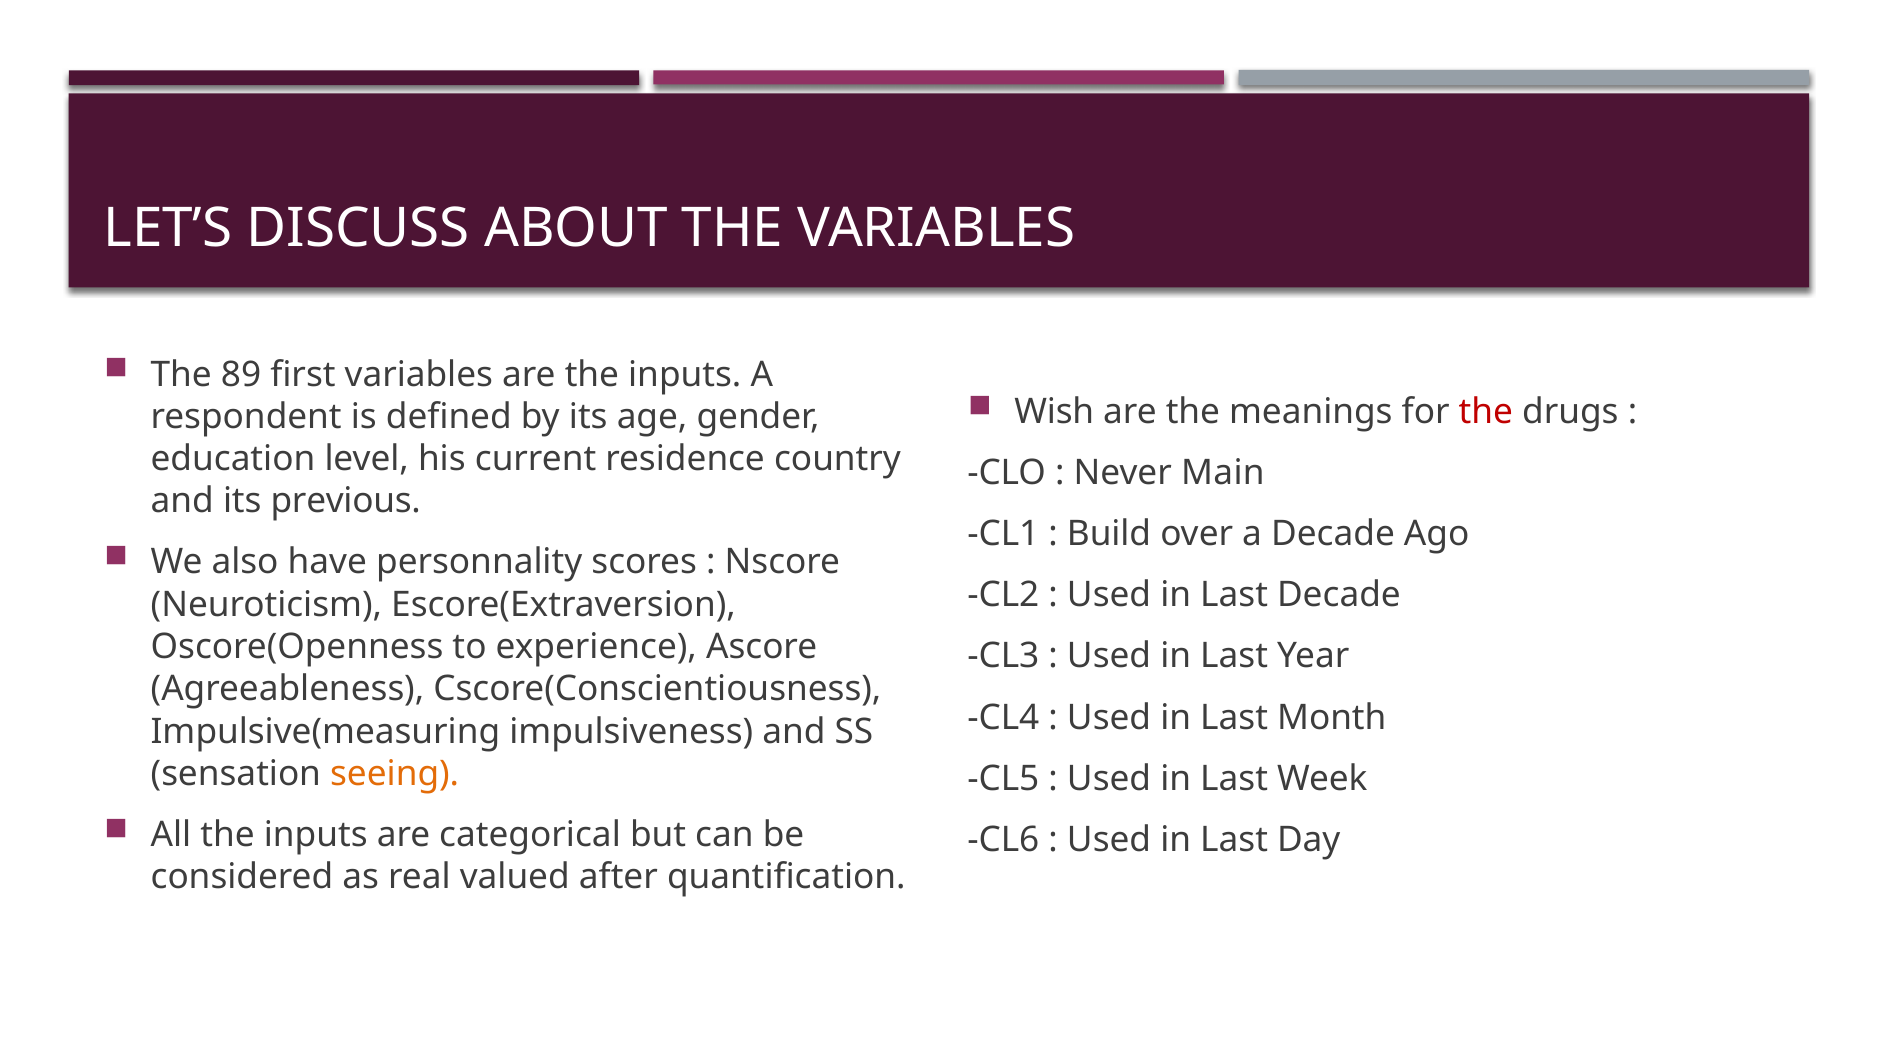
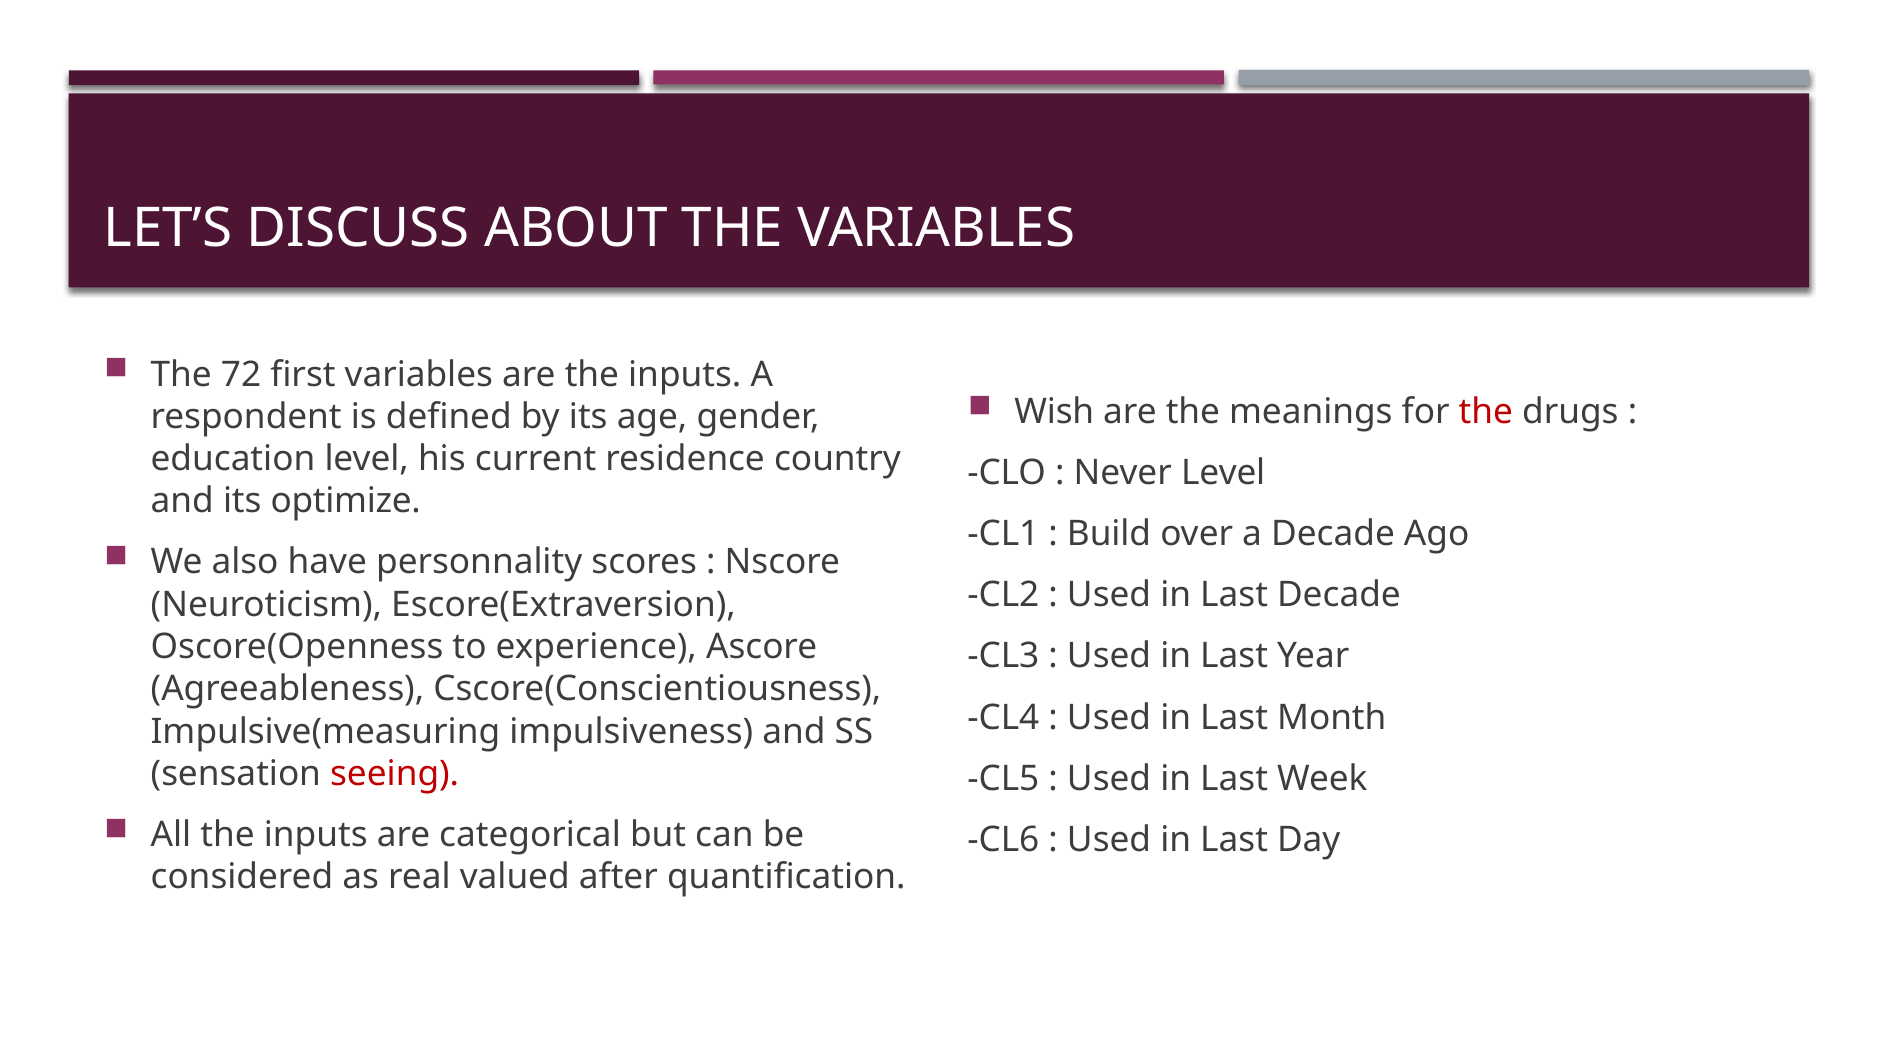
89: 89 -> 72 (241, 374)
Never Main: Main -> Level (1223, 473)
previous: previous -> optimize (346, 501)
seeing colour: orange -> red (395, 773)
